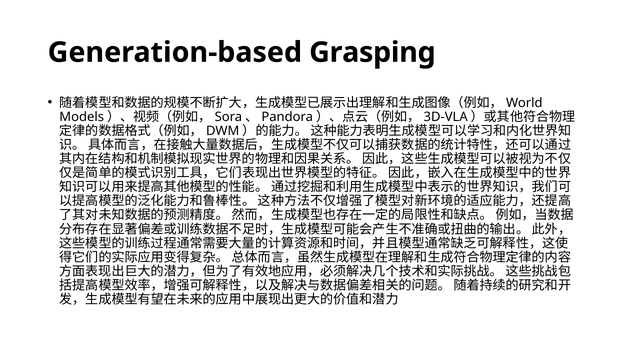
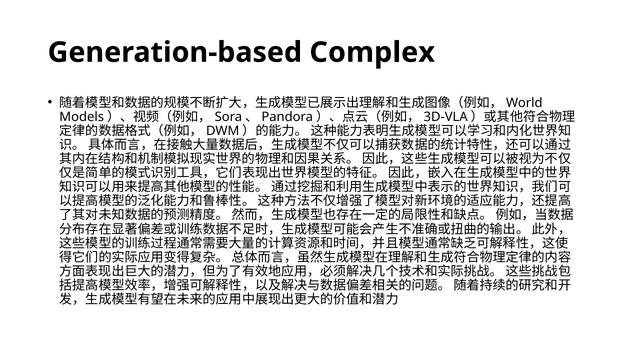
Grasping: Grasping -> Complex (372, 53)
